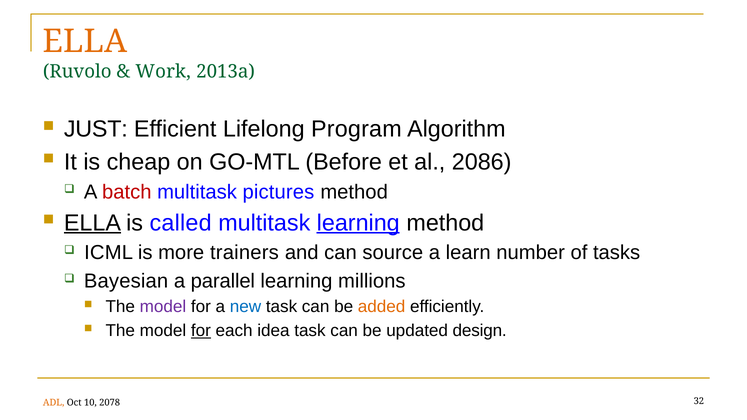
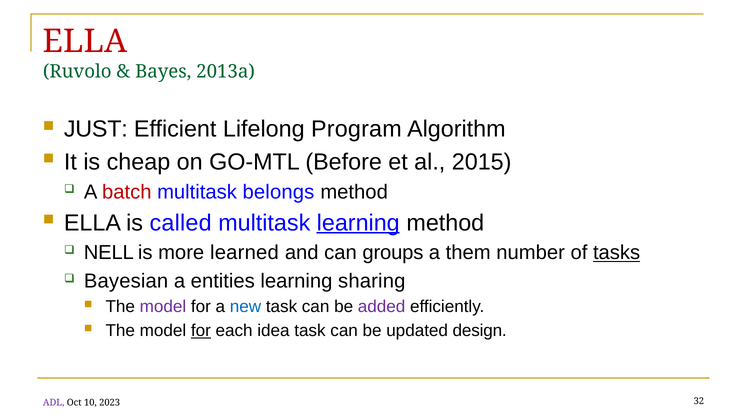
ELLA colour: orange -> red (85, 42)
Work: Work -> Bayes (163, 72)
2086: 2086 -> 2015 (482, 162)
pictures: pictures -> belongs (278, 192)
ELLA underline: present -> none (92, 223)
ICML: ICML -> NELL (109, 253)
trainers: trainers -> learned (244, 253)
source: source -> groups (393, 253)
learn: learn -> them (468, 253)
tasks underline: none -> present (617, 253)
parallel: parallel -> entities (223, 281)
millions: millions -> sharing (372, 281)
added colour: orange -> purple (382, 307)
ADL colour: orange -> purple (54, 403)
2078: 2078 -> 2023 (110, 403)
